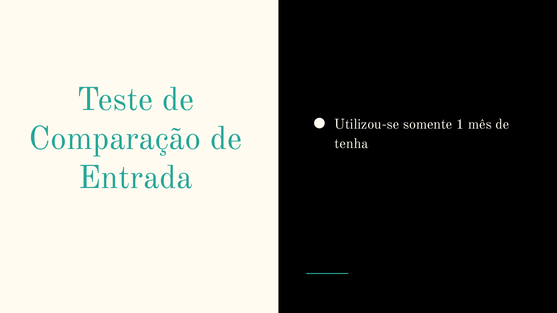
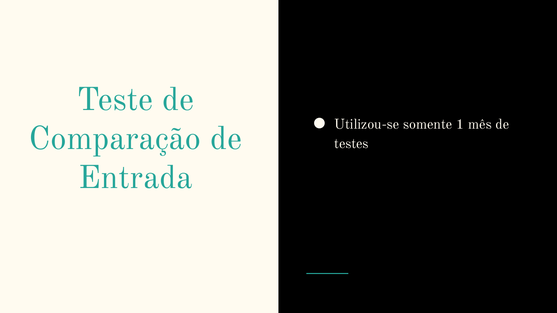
tenha: tenha -> testes (352, 144)
